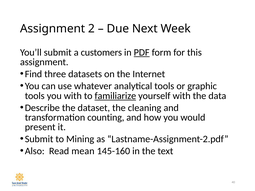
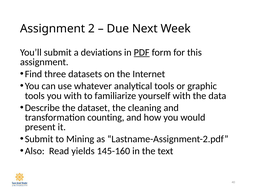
customers: customers -> deviations (101, 53)
familiarize underline: present -> none (115, 96)
mean: mean -> yields (83, 151)
